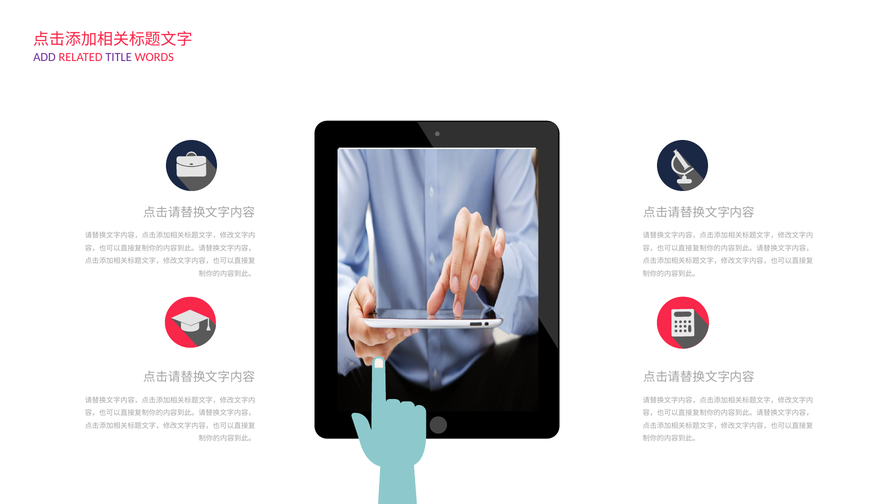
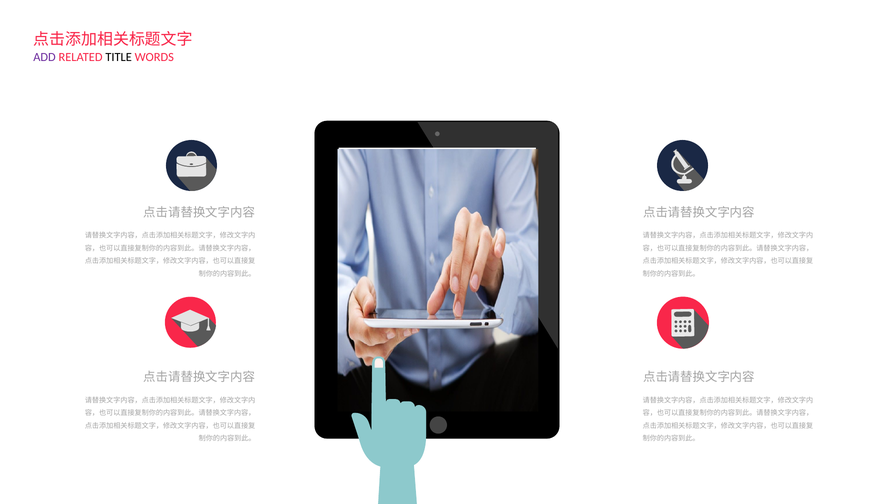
TITLE colour: purple -> black (119, 57)
